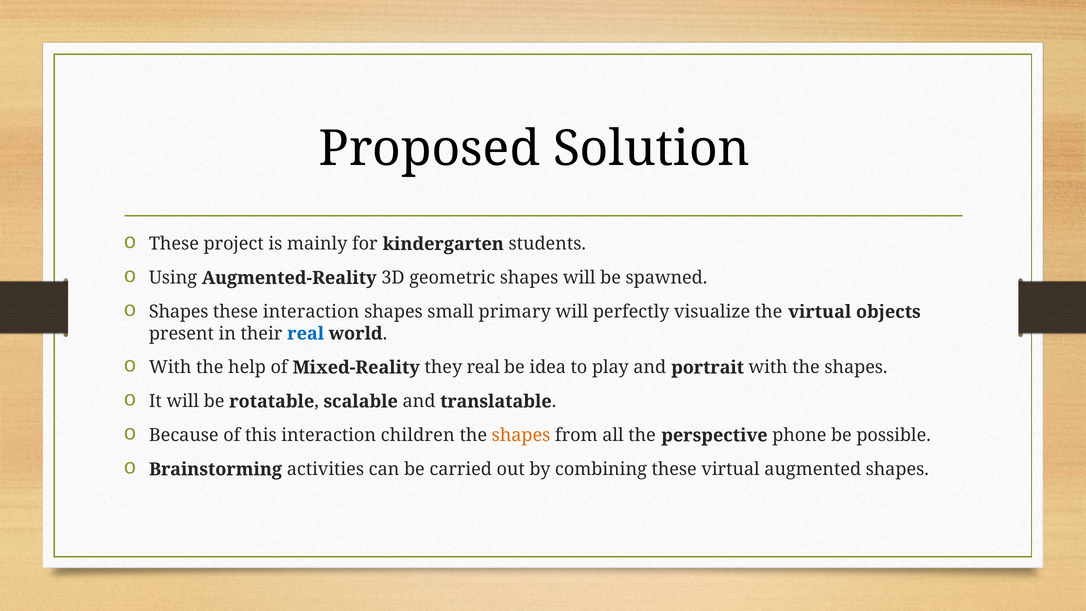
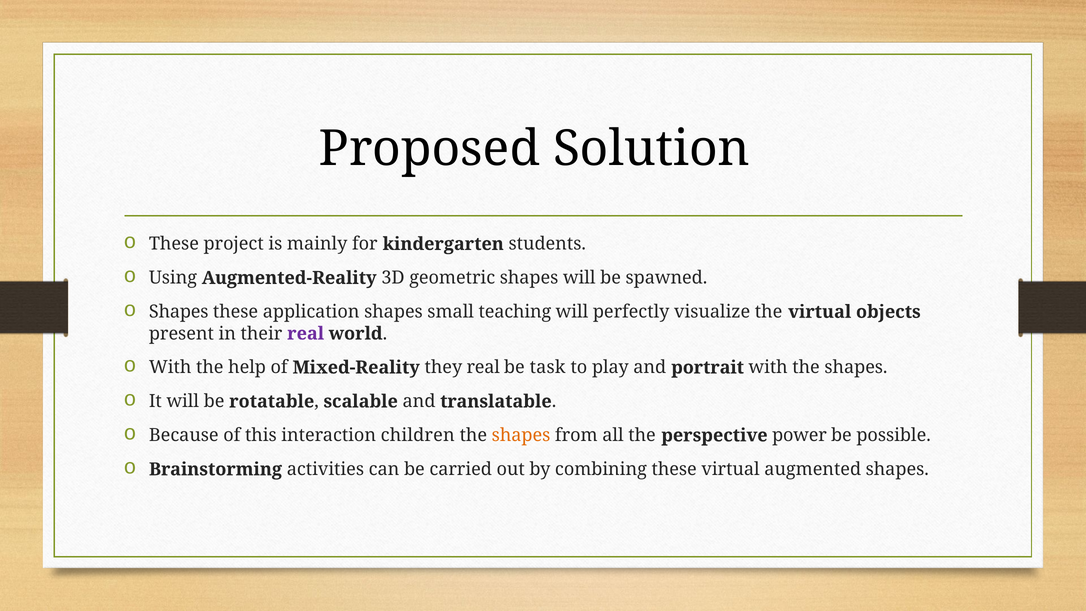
these interaction: interaction -> application (311, 312)
primary: primary -> teaching (515, 312)
real colour: blue -> purple (306, 334)
idea: idea -> task (548, 367)
phone: phone -> power (799, 435)
